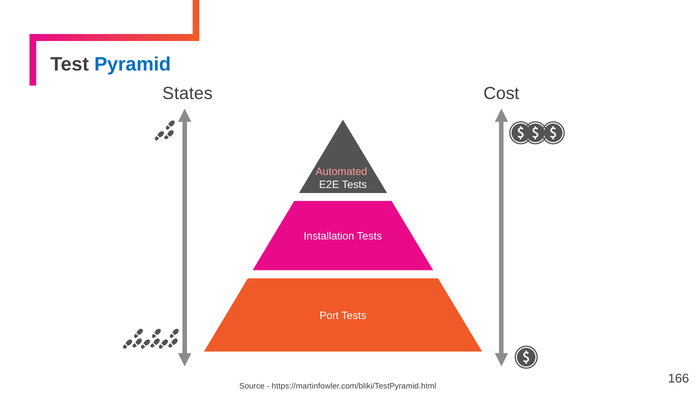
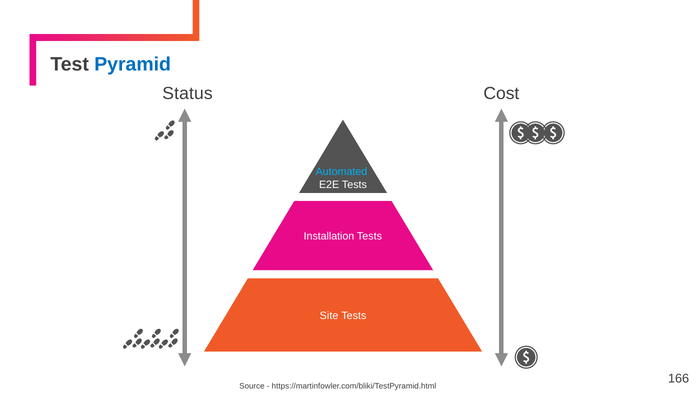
States: States -> Status (187, 93)
Automated colour: pink -> light blue (341, 172)
Port: Port -> Site (329, 316)
